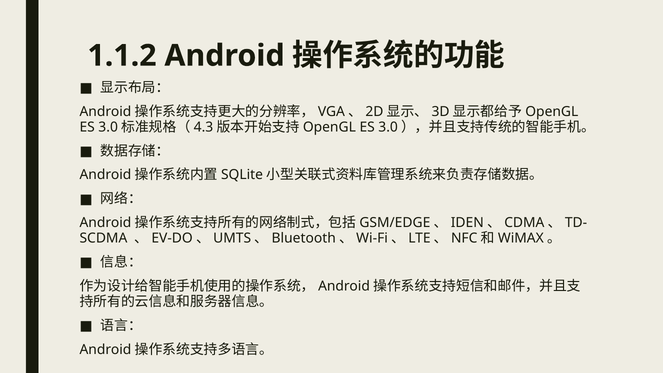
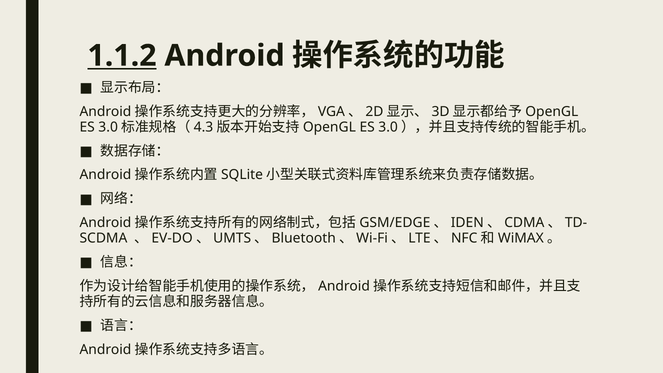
1.1.2 underline: none -> present (122, 56)
